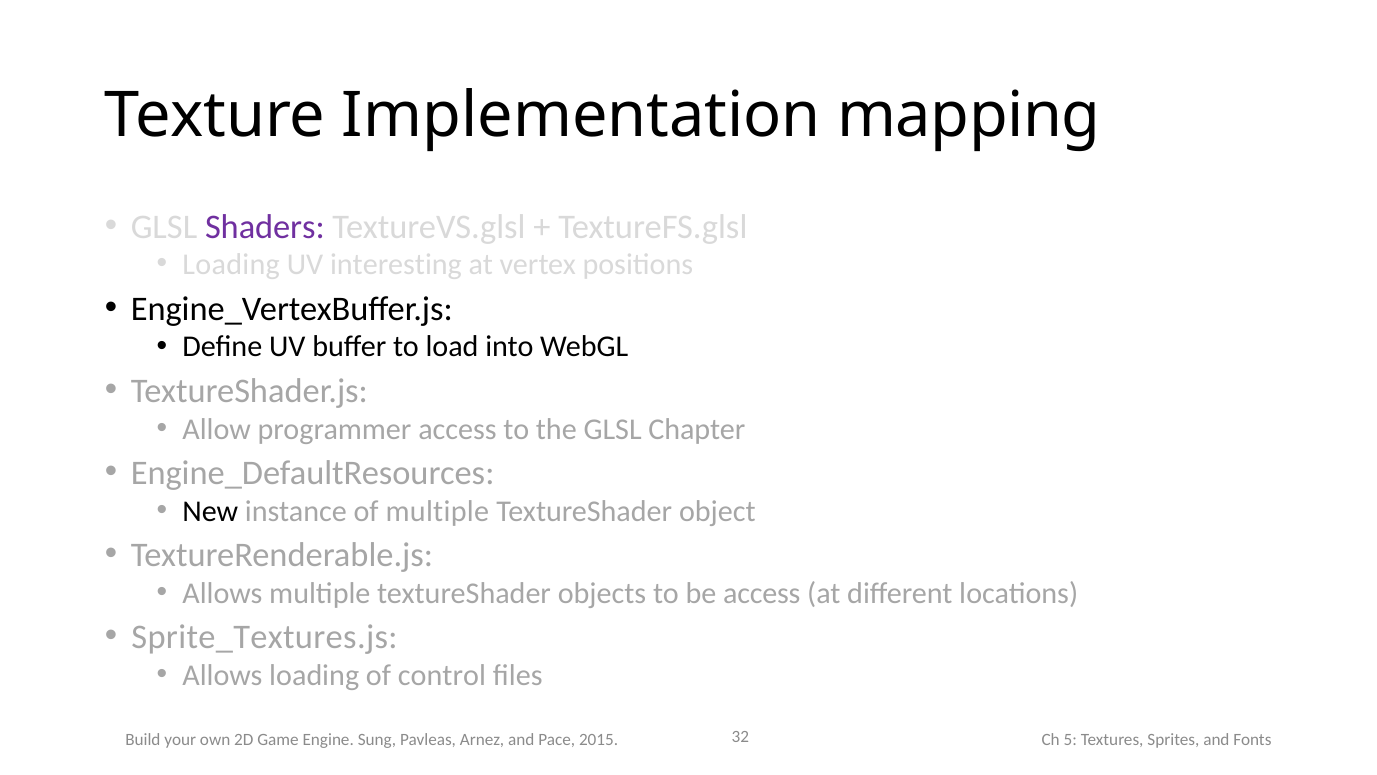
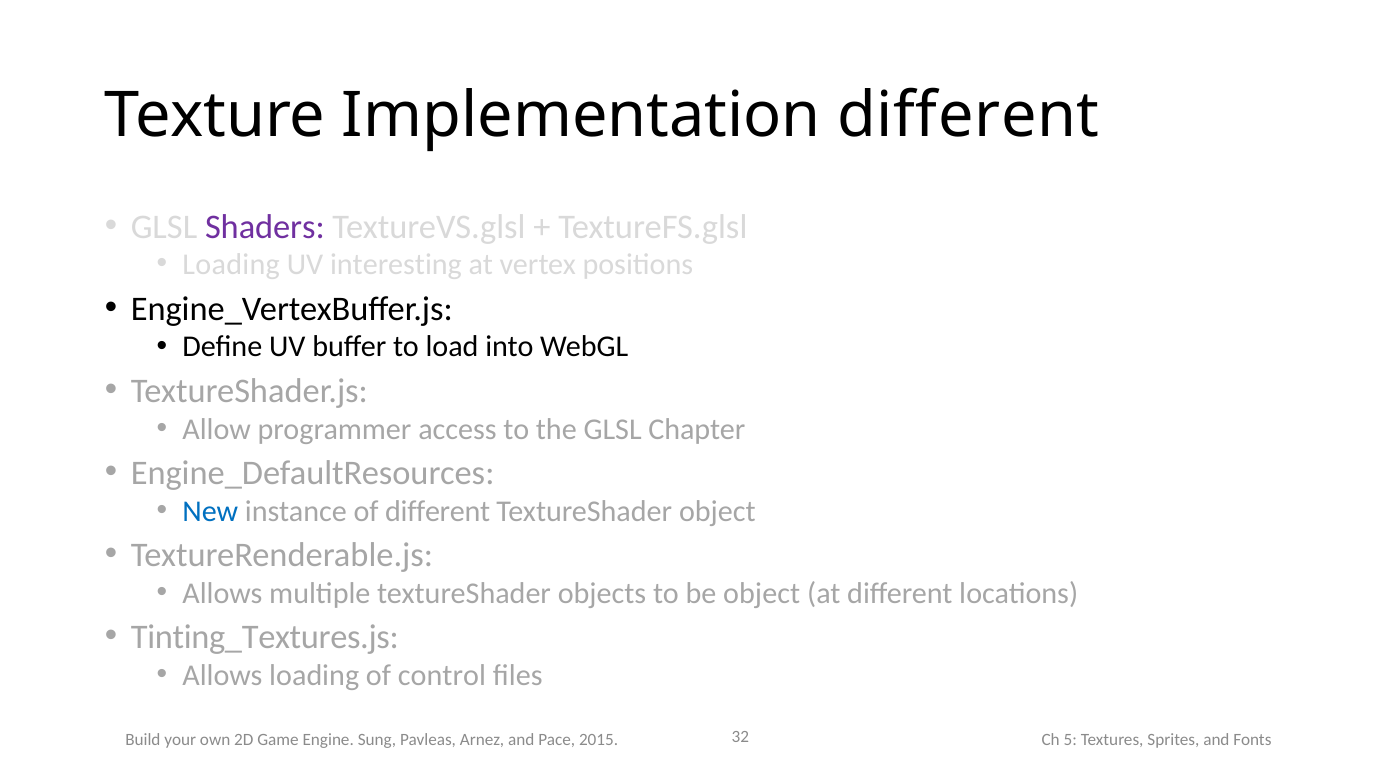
Implementation mapping: mapping -> different (968, 116)
New colour: black -> blue (210, 511)
of multiple: multiple -> different (438, 511)
be access: access -> object (762, 593)
Sprite_Textures.js: Sprite_Textures.js -> Tinting_Textures.js (265, 637)
